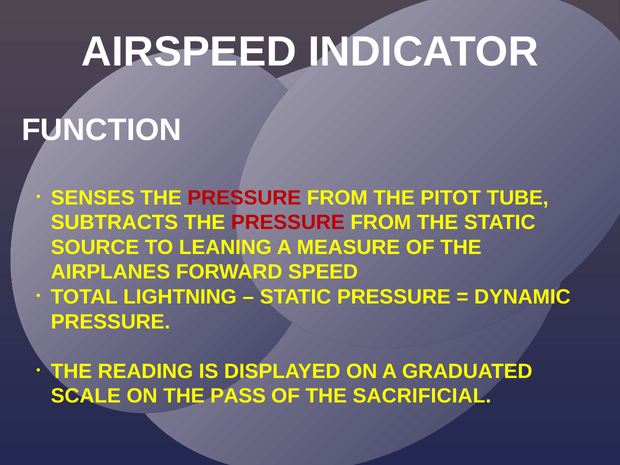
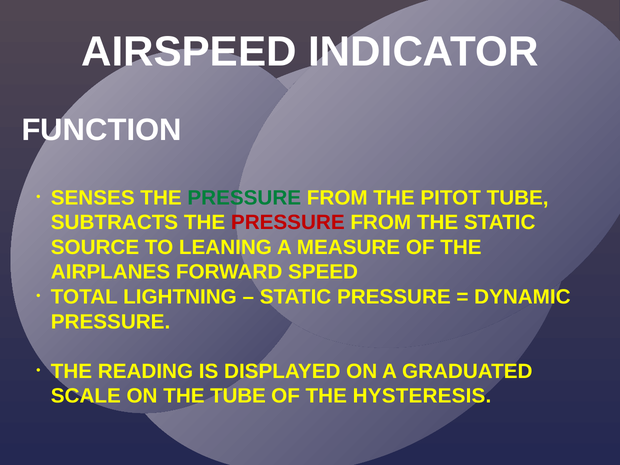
PRESSURE colour: red -> green (244, 198)
THE PASS: PASS -> TUBE (238, 396)
SACRIFICIAL: SACRIFICIAL -> HYSTERESIS (422, 396)
